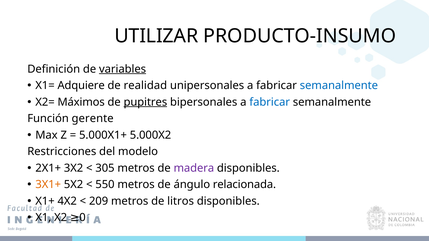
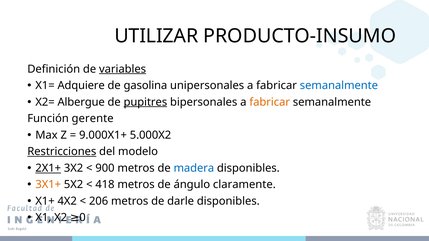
realidad: realidad -> gasolina (145, 86)
Máximos: Máximos -> Albergue (81, 102)
fabricar colour: blue -> orange (270, 102)
5.000X1+: 5.000X1+ -> 9.000X1+ (103, 135)
Restricciones underline: none -> present (62, 152)
2X1+ underline: none -> present (48, 168)
305: 305 -> 900 (105, 168)
madera colour: purple -> blue (194, 168)
550: 550 -> 418 (105, 185)
relacionada: relacionada -> claramente (244, 185)
209: 209 -> 206 (99, 201)
litros: litros -> darle (181, 201)
